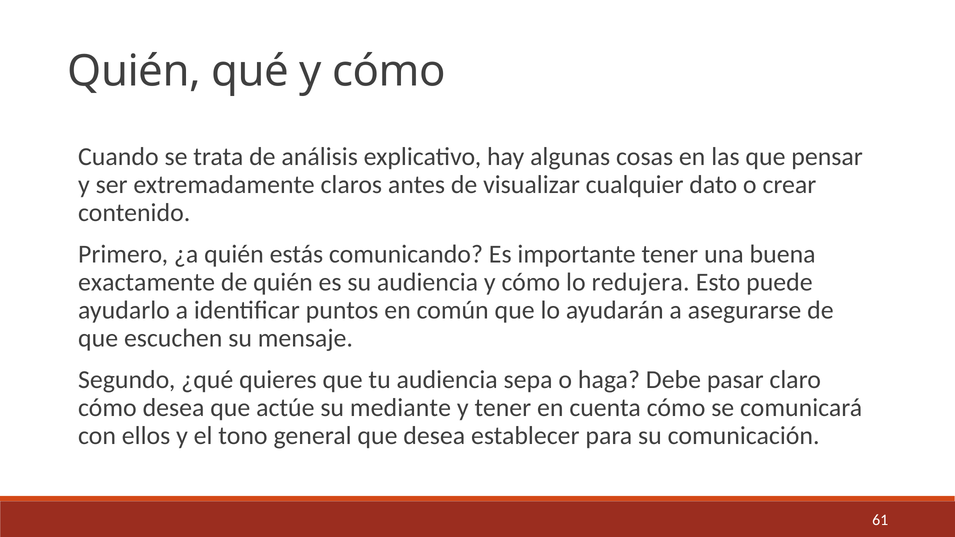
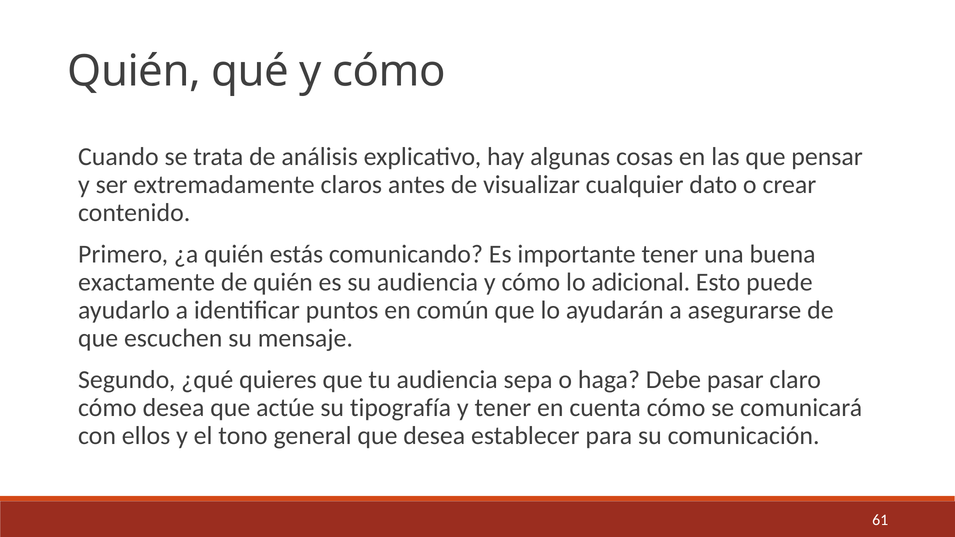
redujera: redujera -> adicional (641, 282)
mediante: mediante -> tipografía (401, 408)
